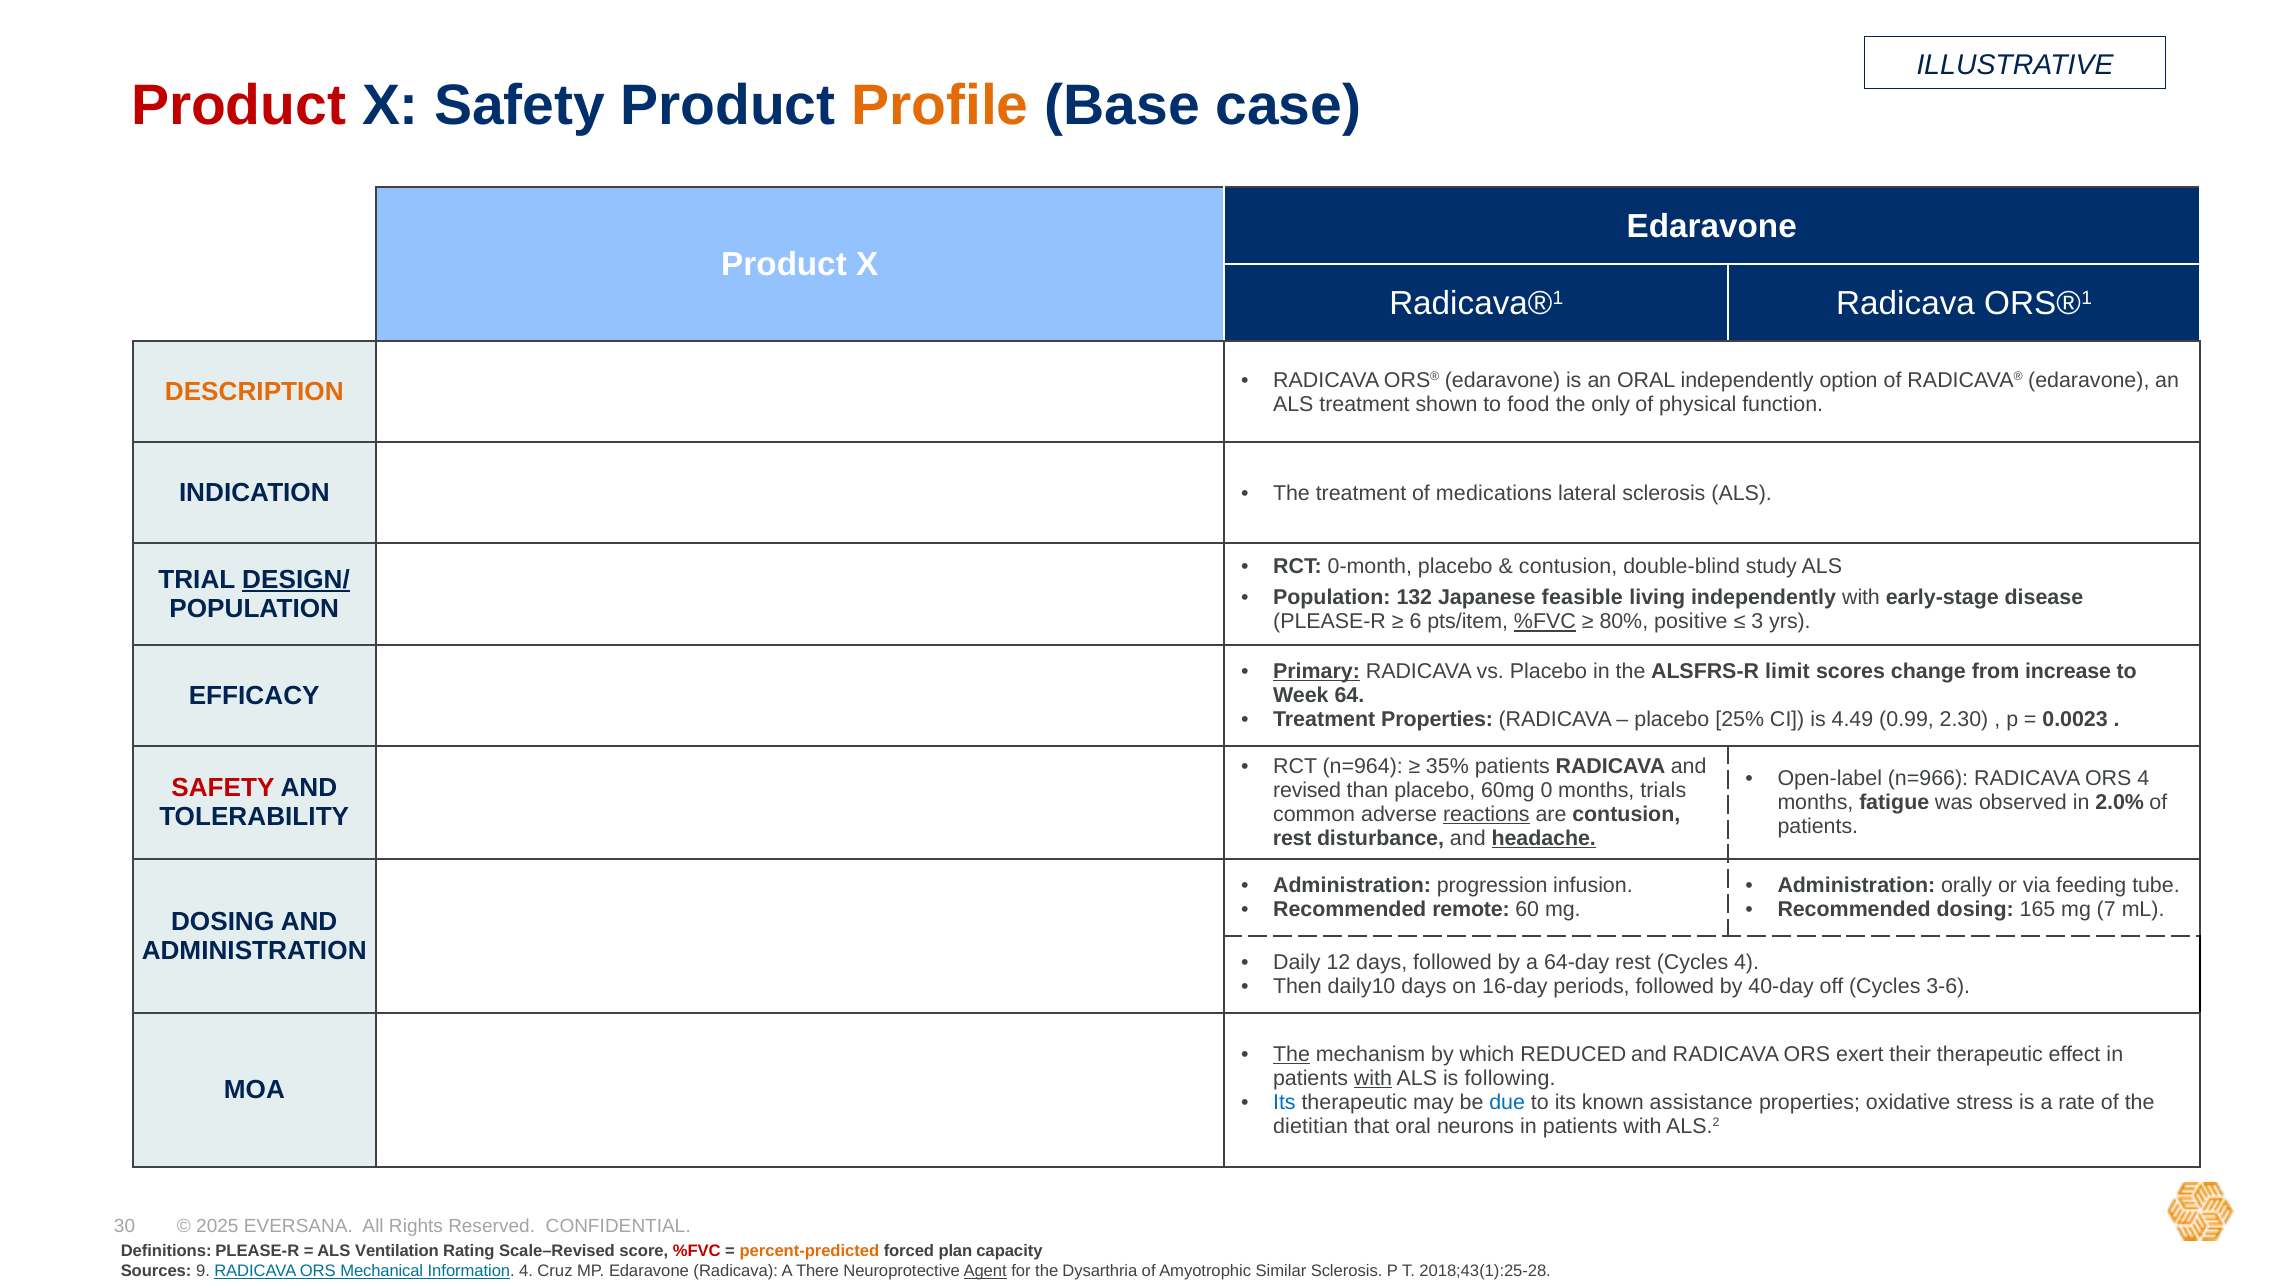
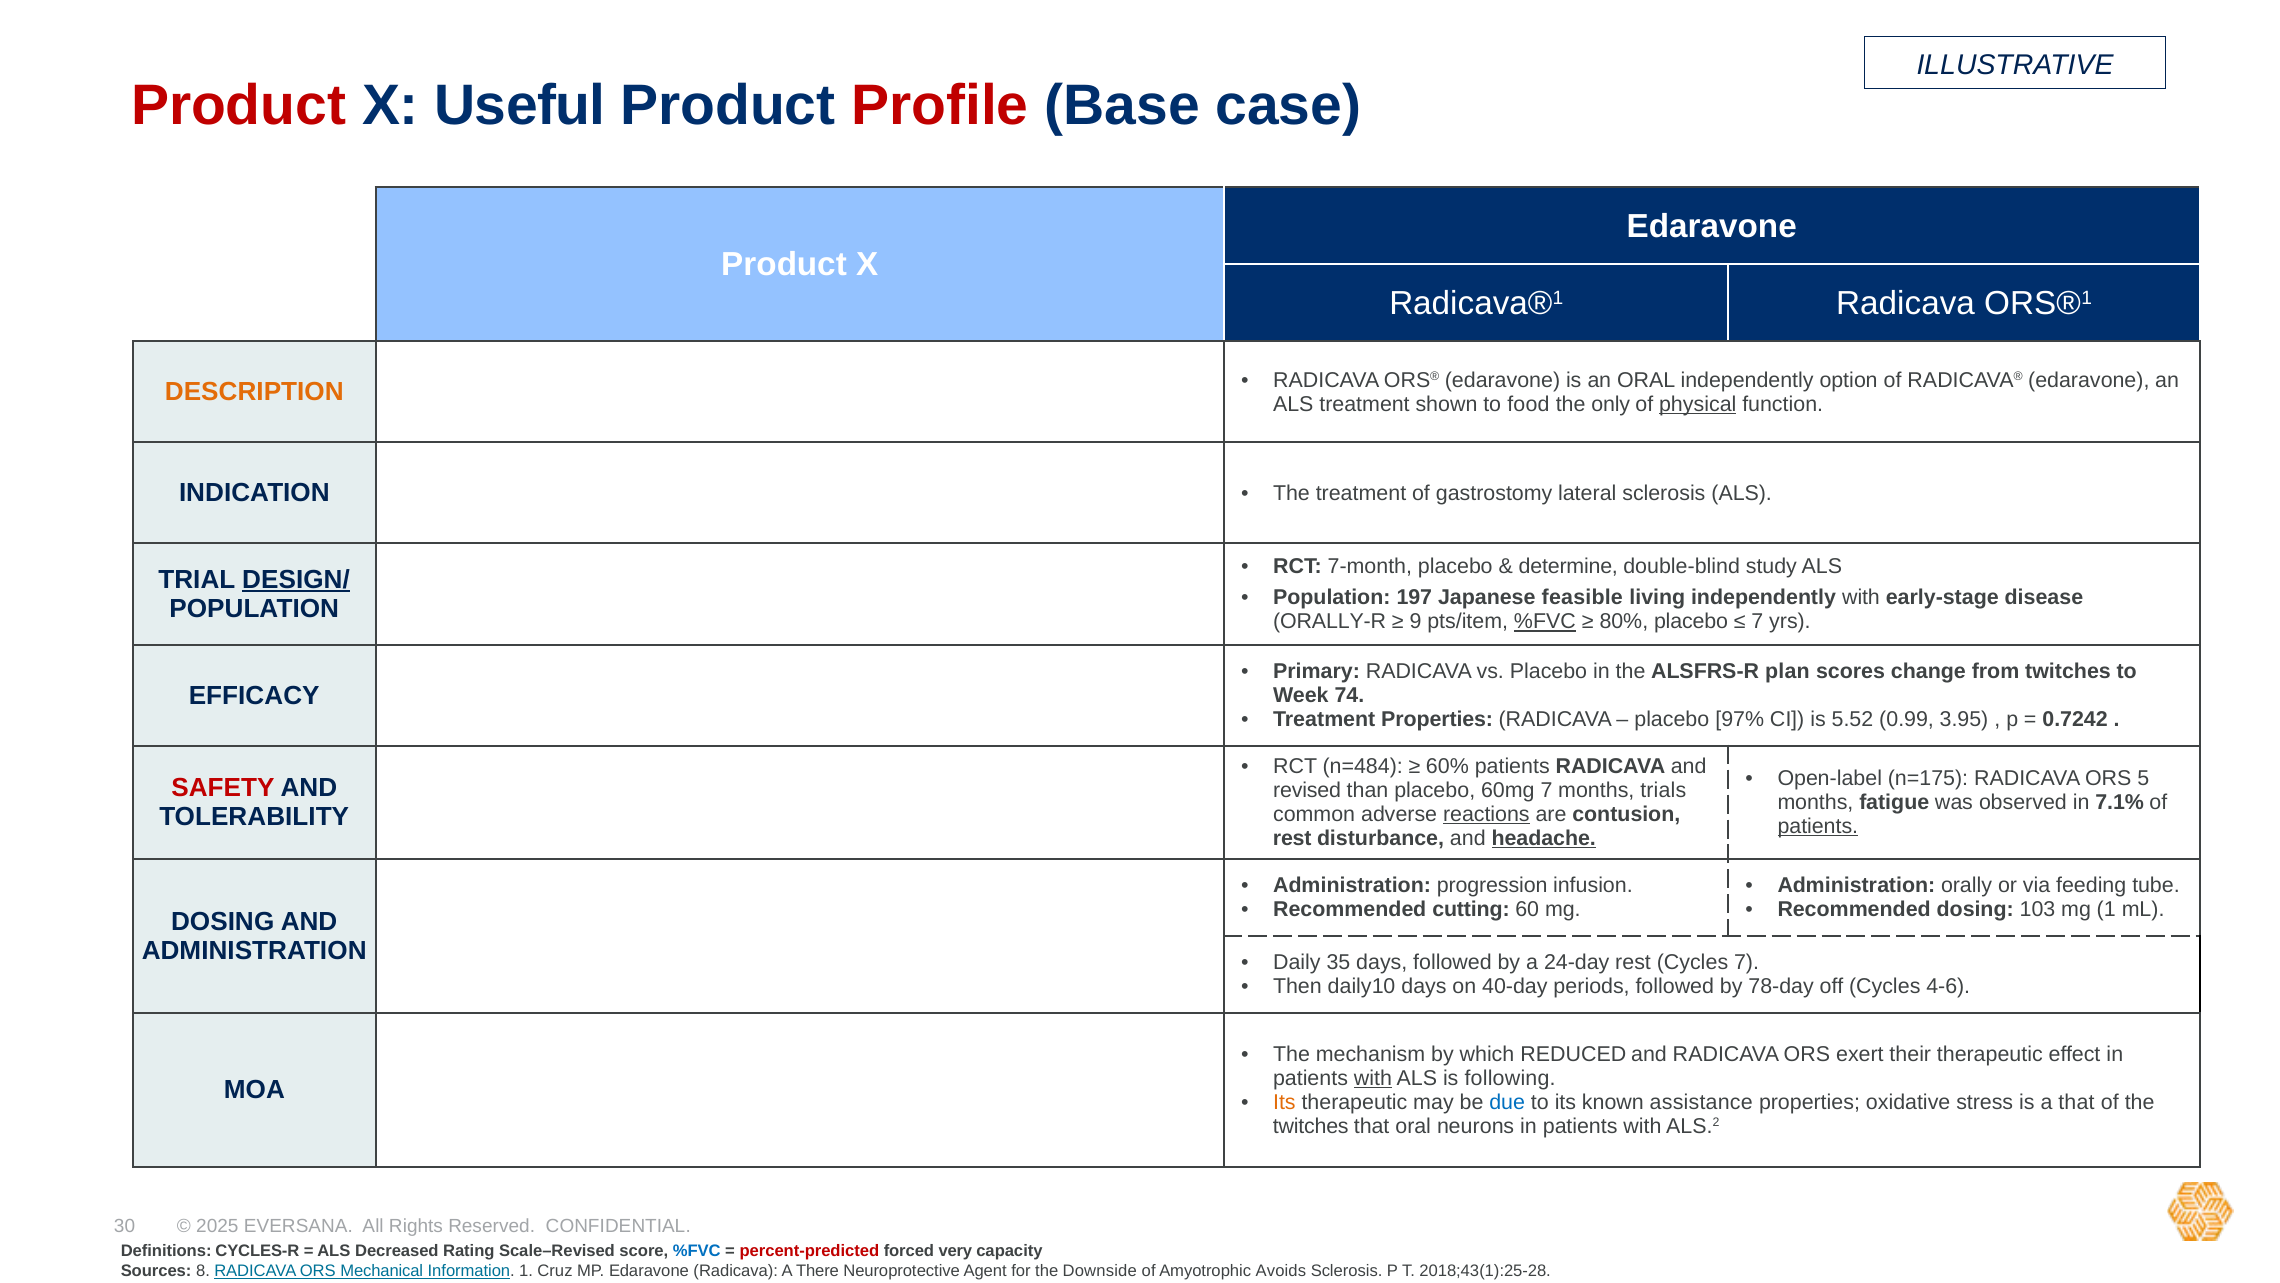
X Safety: Safety -> Useful (520, 105)
Profile colour: orange -> red (940, 105)
physical underline: none -> present (1698, 404)
medications: medications -> gastrostomy (1494, 493)
0-month: 0-month -> 7-month (1370, 567)
contusion: contusion -> determine (1568, 567)
132: 132 -> 197 (1414, 598)
PLEASE-R: PLEASE-R -> ORALLY-R (1330, 622)
6: 6 -> 9 (1415, 622)
80% positive: positive -> placebo (1691, 622)
3: 3 -> 7 (1757, 622)
Primary underline: present -> none (1317, 671)
limit: limit -> plan (1787, 671)
from increase: increase -> twitches (2068, 671)
64: 64 -> 74 (1349, 695)
25%: 25% -> 97% (1740, 719)
4.49: 4.49 -> 5.52 (1852, 719)
2.30: 2.30 -> 3.95 (1964, 719)
0.0023: 0.0023 -> 0.7242 (2075, 719)
n=964: n=964 -> n=484 (1363, 766)
35%: 35% -> 60% (1447, 766)
n=966: n=966 -> n=175 (1928, 778)
ORS 4: 4 -> 5 (2143, 778)
60mg 0: 0 -> 7 (1547, 790)
2.0%: 2.0% -> 7.1% (2120, 802)
patients underline: none -> present (1818, 826)
remote: remote -> cutting (1471, 909)
165: 165 -> 103 (2038, 909)
mg 7: 7 -> 1 (2106, 909)
12: 12 -> 35 (1338, 962)
64-day: 64-day -> 24-day (1577, 962)
Cycles 4: 4 -> 7 (1747, 962)
16-day: 16-day -> 40-day (1515, 986)
40-day: 40-day -> 78-day (1781, 986)
3-6: 3-6 -> 4-6 (1948, 986)
The underline: present -> none (1292, 1054)
Its colour: blue -> orange (1284, 1102)
a rate: rate -> that (2076, 1102)
dietitian: dietitian -> twitches (1311, 1126)
Definitions PLEASE-R: PLEASE-R -> CYCLES-R (257, 1251)
Ventilation: Ventilation -> Decreased (397, 1251)
%FVC colour: red -> blue (697, 1251)
percent-predicted colour: orange -> red (809, 1251)
plan: plan -> very (955, 1251)
9: 9 -> 8 (203, 1271)
Information 4: 4 -> 1 (526, 1271)
Agent underline: present -> none (985, 1271)
Dysarthria: Dysarthria -> Downside (1100, 1271)
Similar: Similar -> Avoids (1281, 1271)
